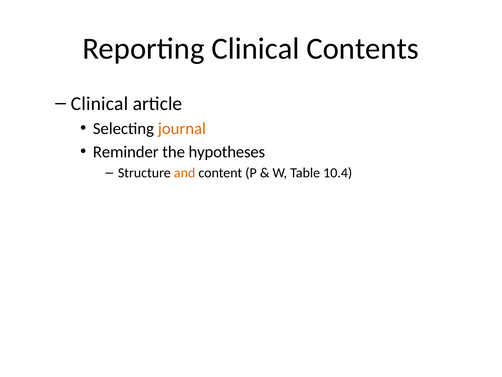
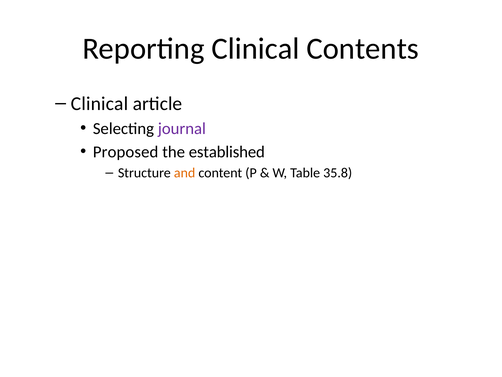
journal colour: orange -> purple (182, 128)
Reminder: Reminder -> Proposed (126, 152)
hypotheses: hypotheses -> established (227, 152)
10.4: 10.4 -> 35.8 (338, 173)
